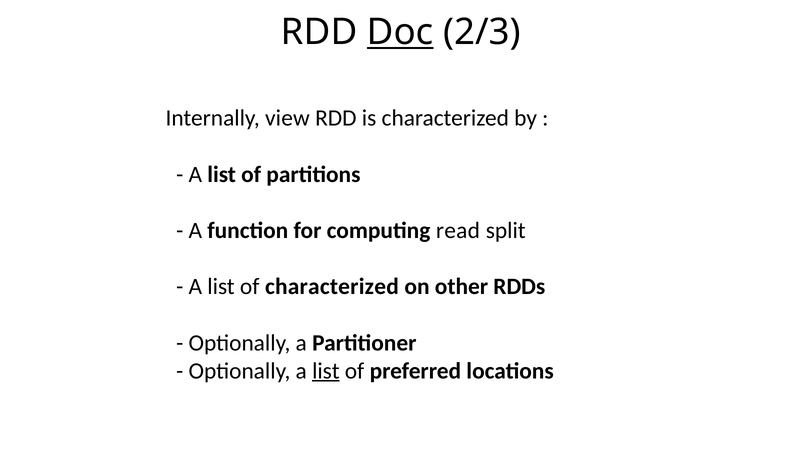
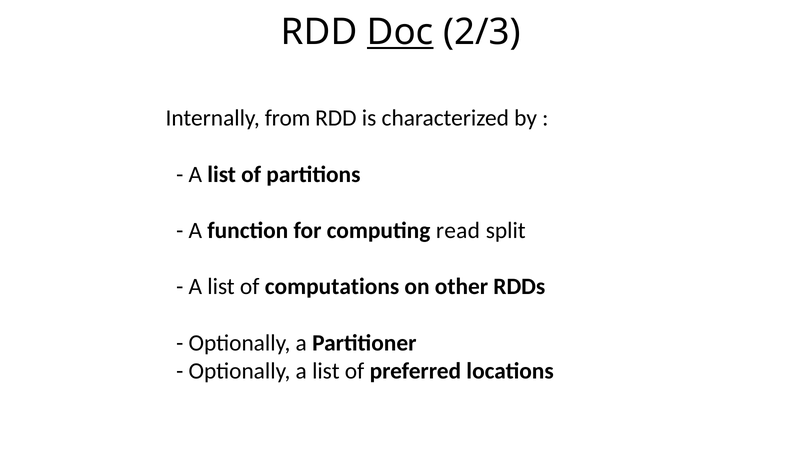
view: view -> from (288, 118)
of characterized: characterized -> computations (332, 287)
list underline: present -> none (326, 371)
